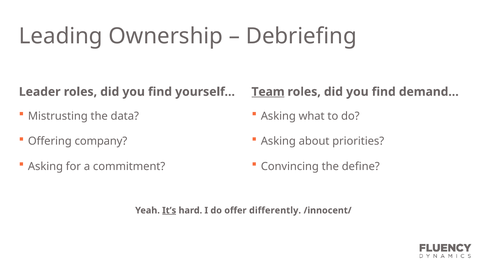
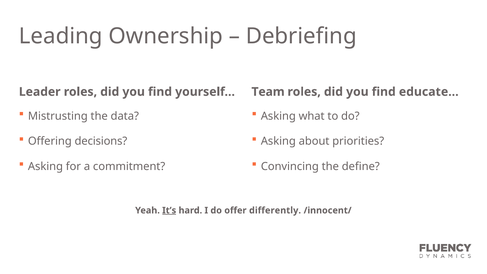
Team underline: present -> none (268, 92)
demand…: demand… -> educate… (429, 92)
company: company -> decisions (101, 141)
